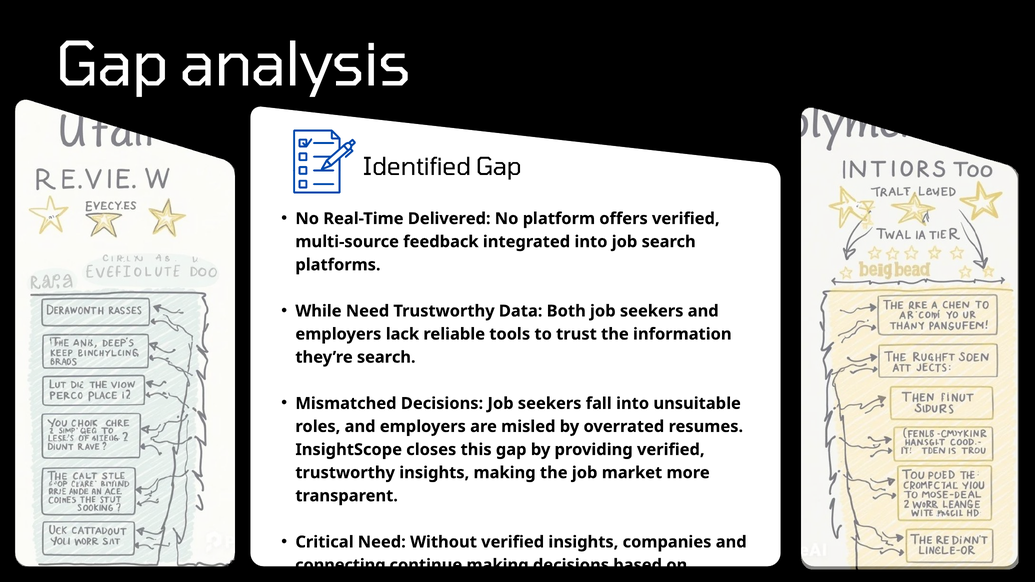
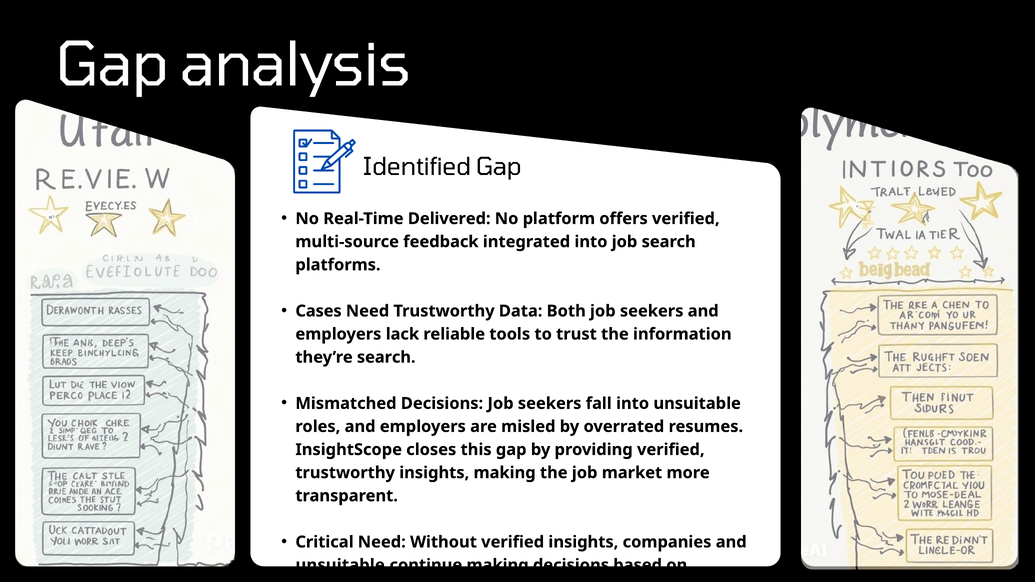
While: While -> Cases (319, 311)
connecting: connecting -> unsuitable (340, 565)
